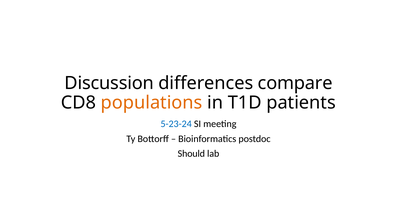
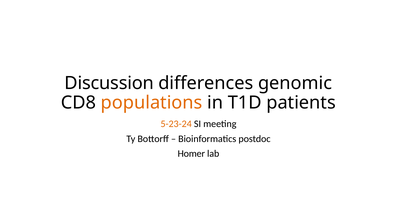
compare: compare -> genomic (295, 83)
5-23-24 colour: blue -> orange (176, 124)
Should: Should -> Homer (191, 154)
